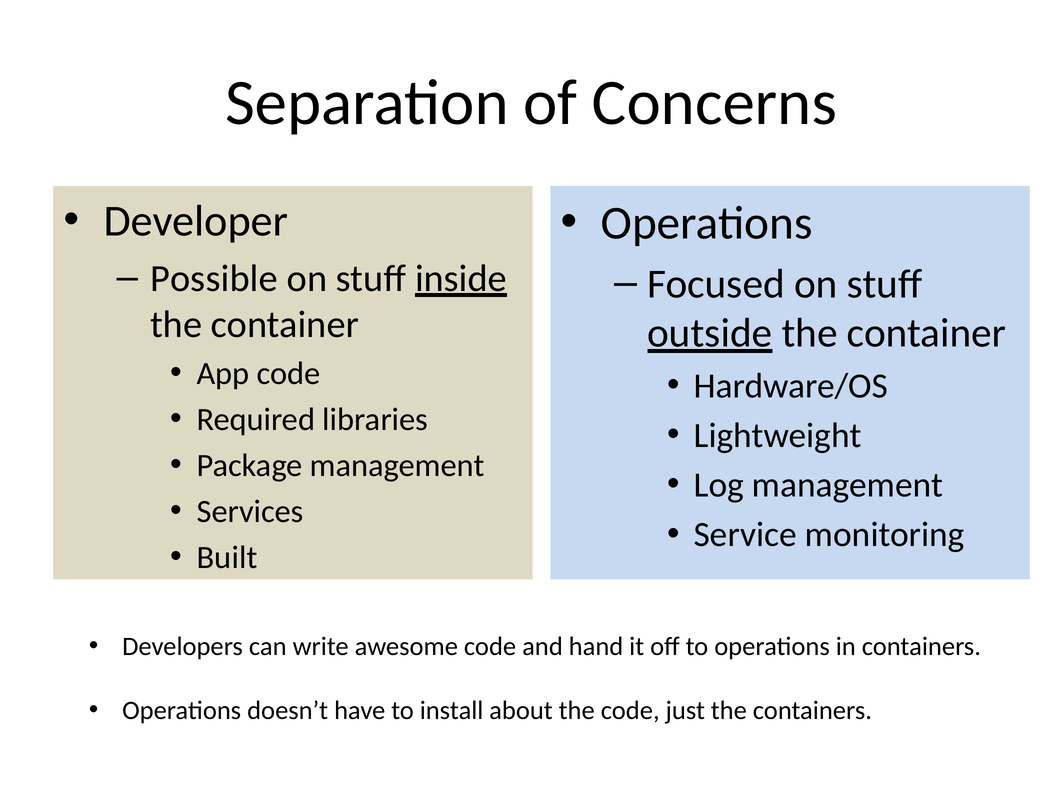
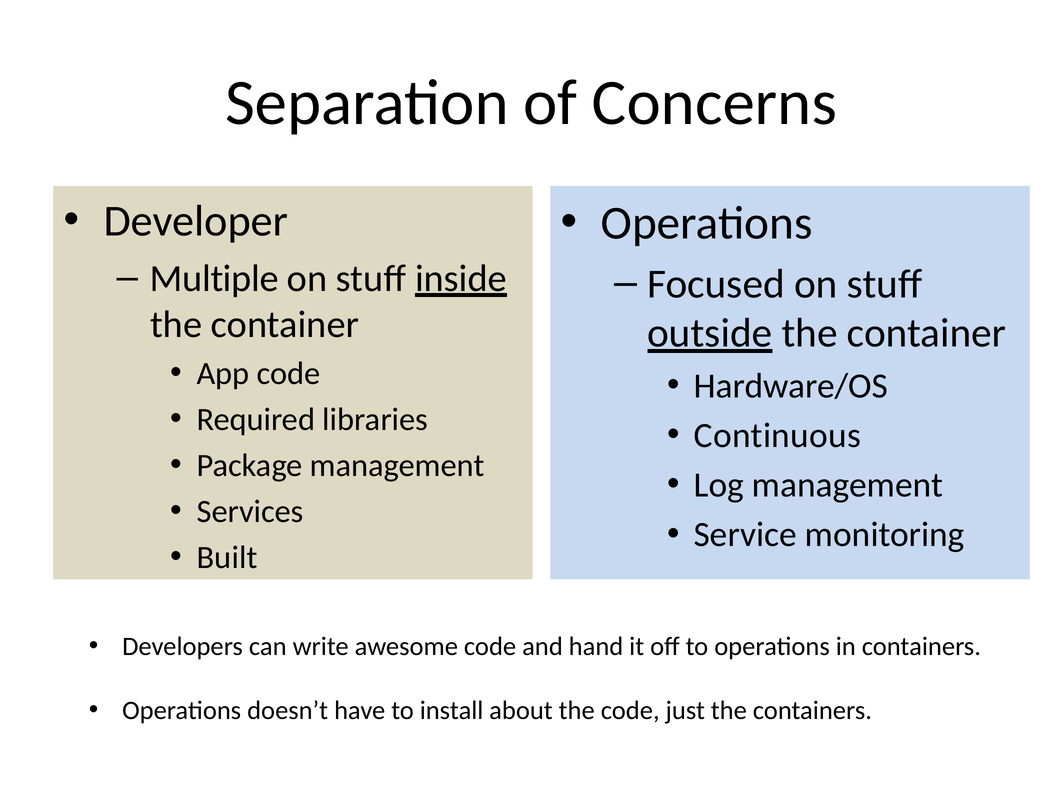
Possible: Possible -> Multiple (214, 278)
Lightweight: Lightweight -> Continuous (777, 436)
